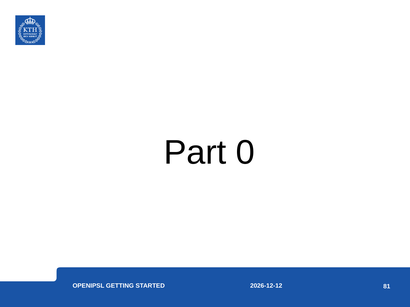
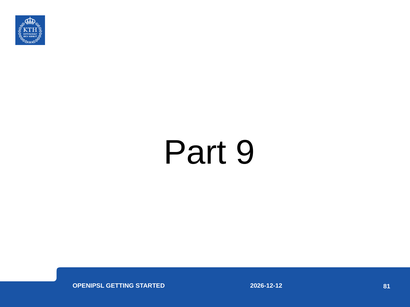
0: 0 -> 9 (245, 153)
